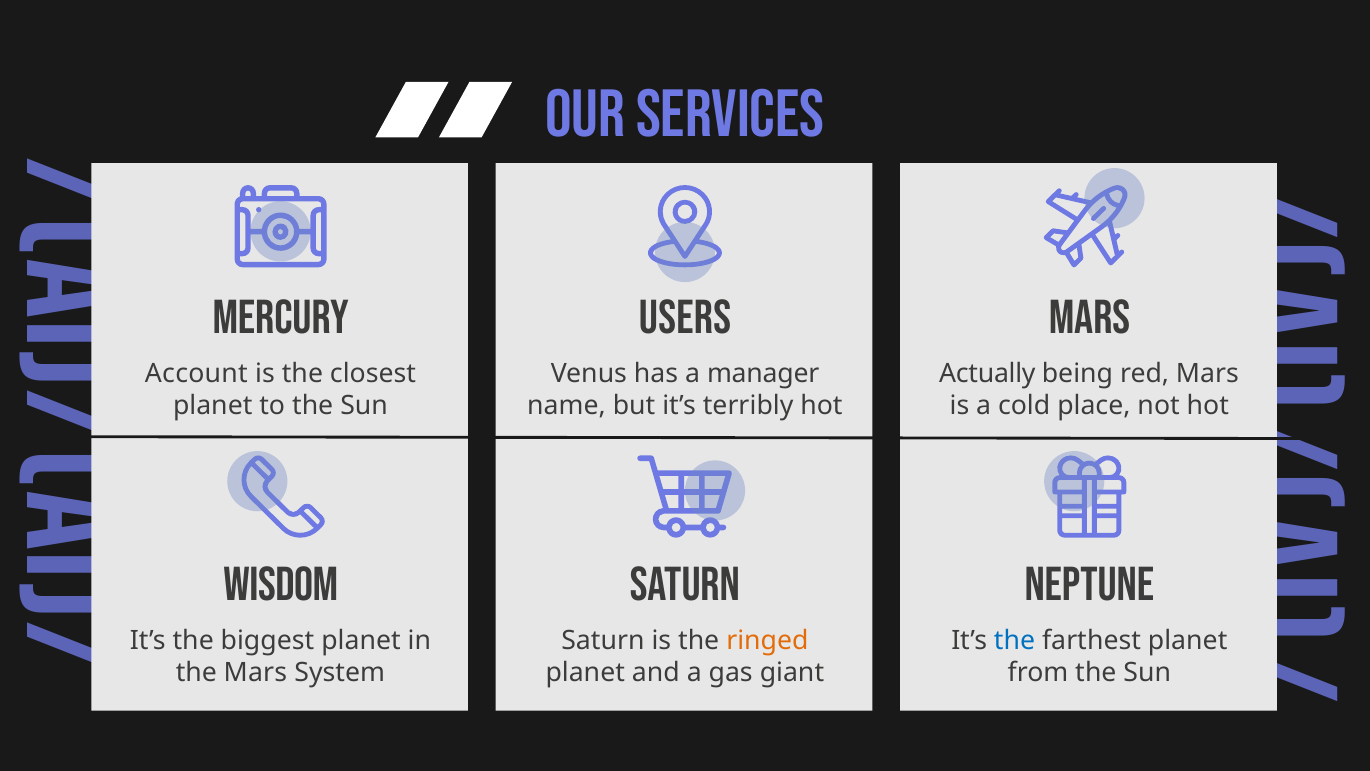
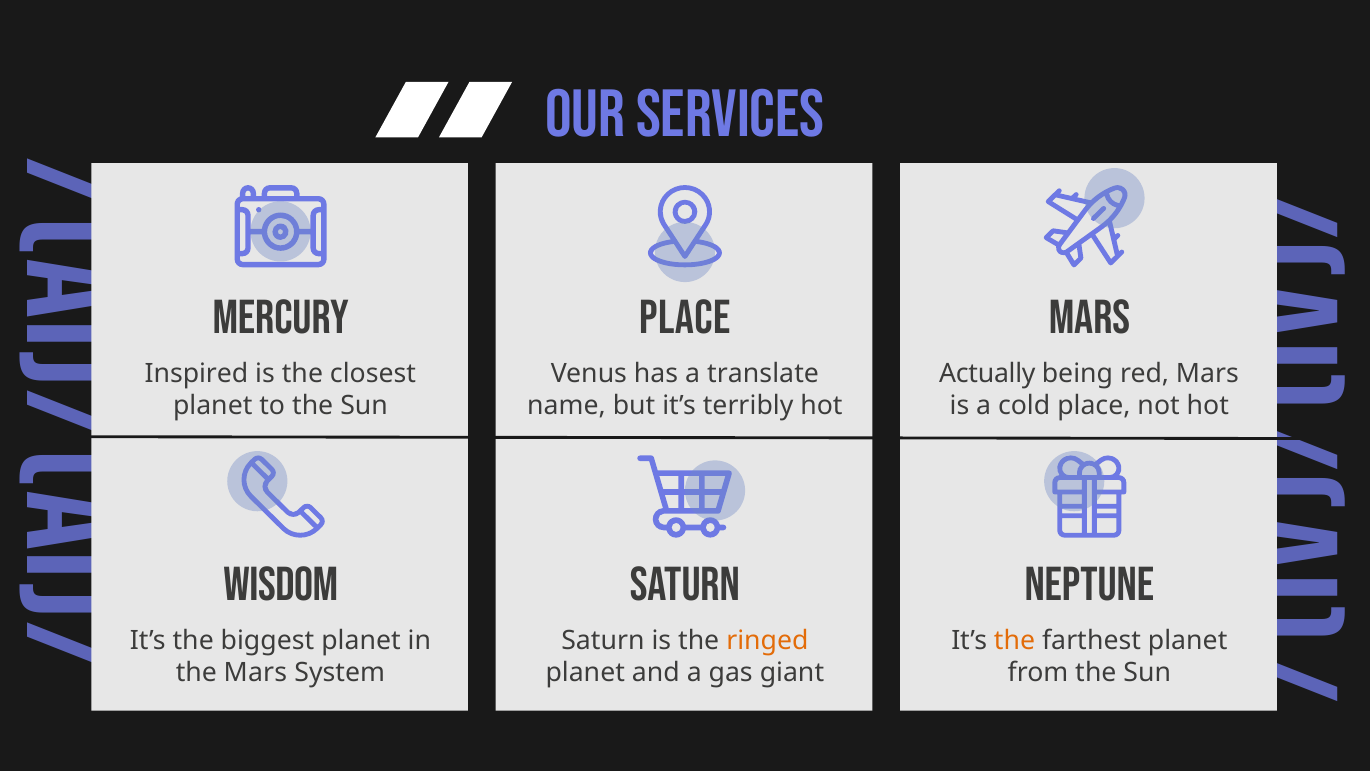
users: users -> place (685, 318)
Account: Account -> Inspired (197, 374)
manager: manager -> translate (763, 374)
the colour: blue -> orange (1015, 641)
